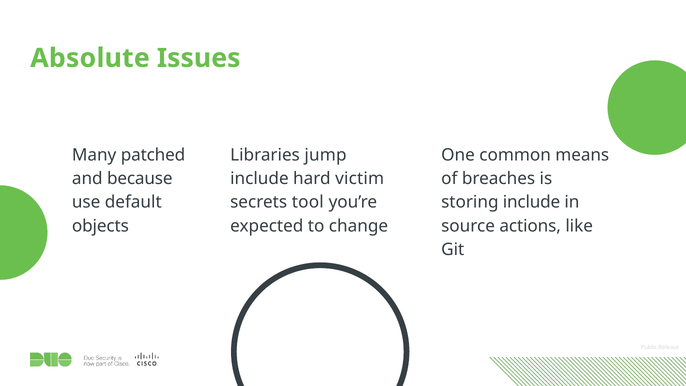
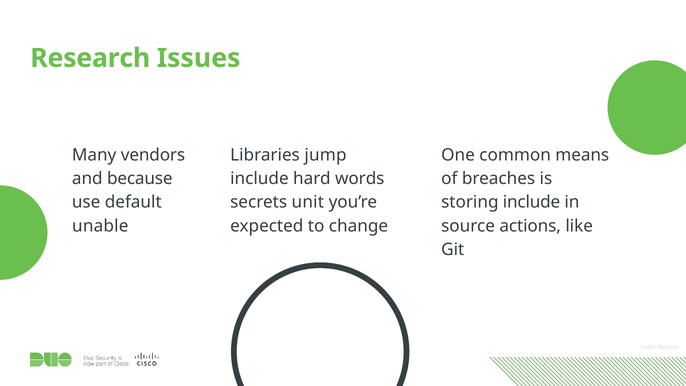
Absolute: Absolute -> Research (90, 58)
patched: patched -> vendors (153, 155)
victim: victim -> words (360, 178)
tool: tool -> unit (308, 202)
objects: objects -> unable (100, 226)
